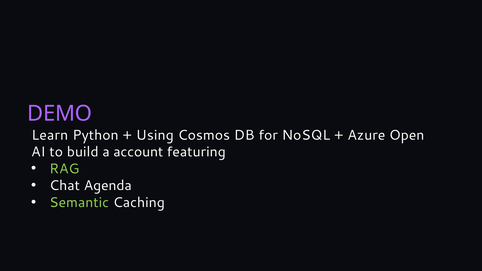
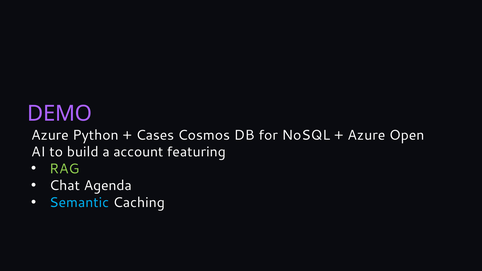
Learn: Learn -> Azure (50, 135)
Using: Using -> Cases (155, 135)
Semantic colour: light green -> light blue (79, 203)
